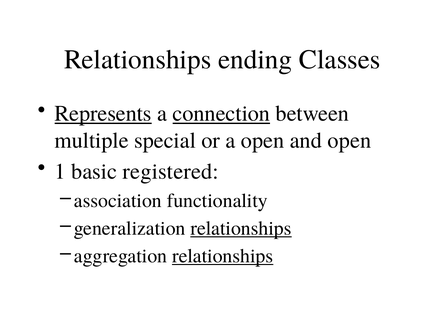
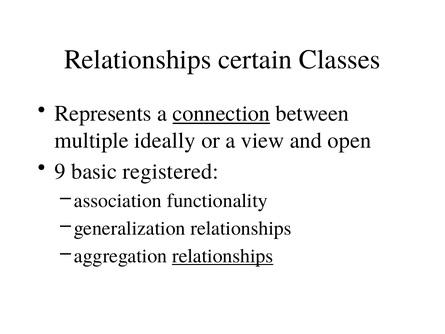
ending: ending -> certain (255, 59)
Represents underline: present -> none (103, 114)
special: special -> ideally (165, 140)
a open: open -> view (263, 140)
1: 1 -> 9 (60, 171)
relationships underline: present -> none (241, 228)
